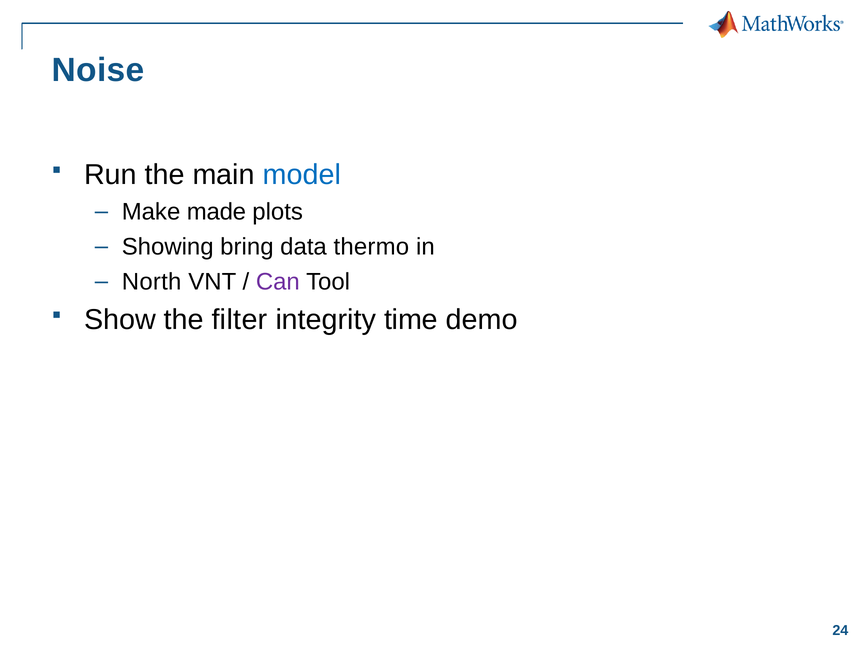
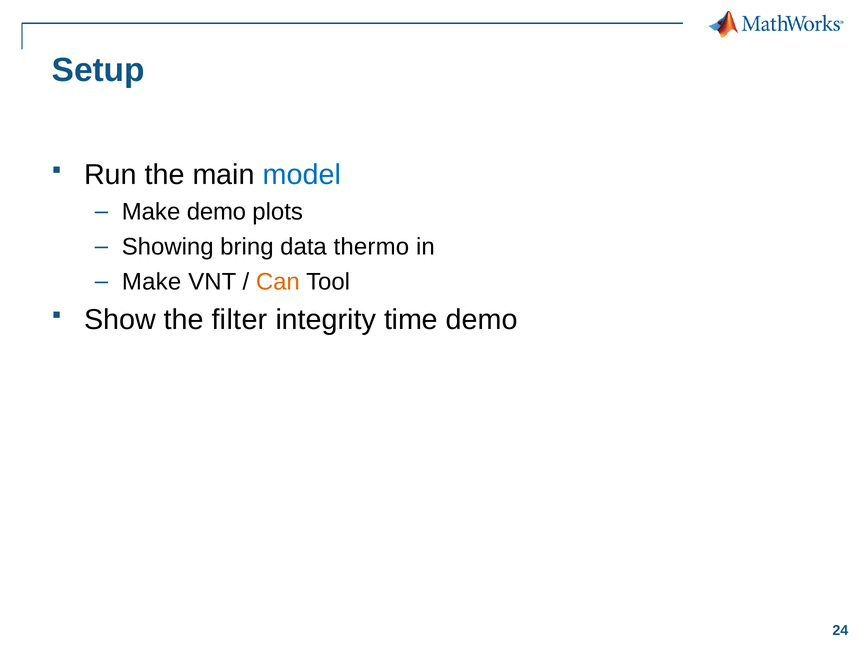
Noise: Noise -> Setup (98, 70)
Make made: made -> demo (216, 212)
North: North -> Make (152, 282)
Can colour: purple -> orange (278, 282)
